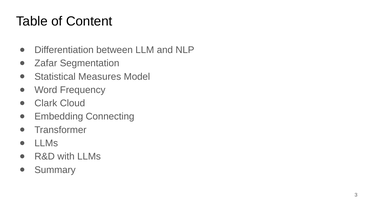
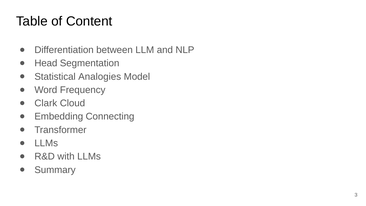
Zafar: Zafar -> Head (46, 63)
Measures: Measures -> Analogies (100, 77)
